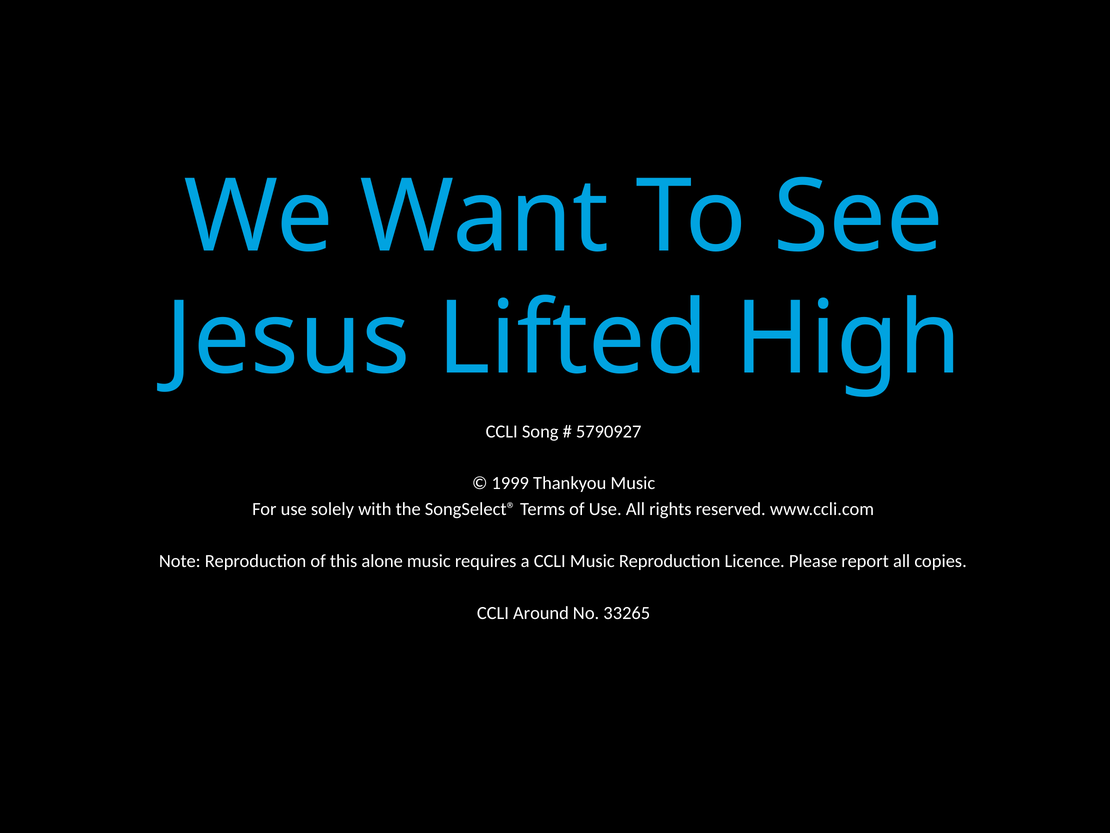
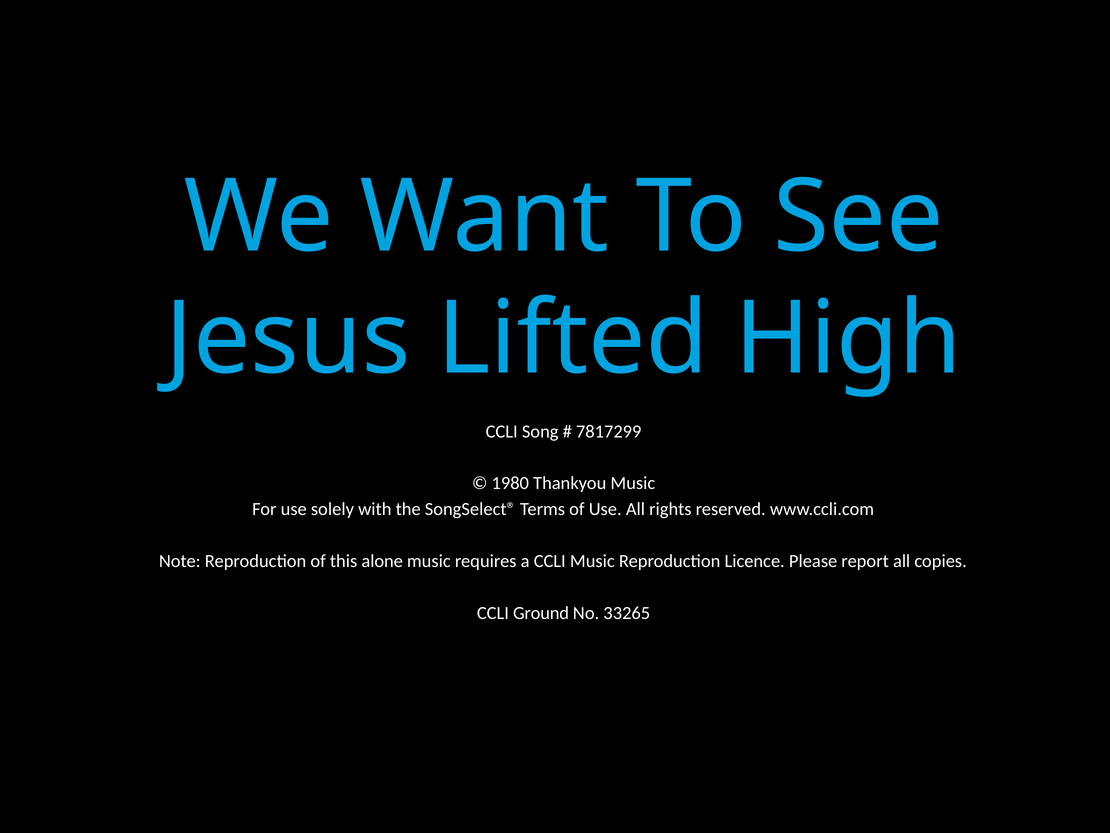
5790927: 5790927 -> 7817299 (609, 431)
1999: 1999 -> 1980 (510, 483)
Around: Around -> Ground (541, 613)
